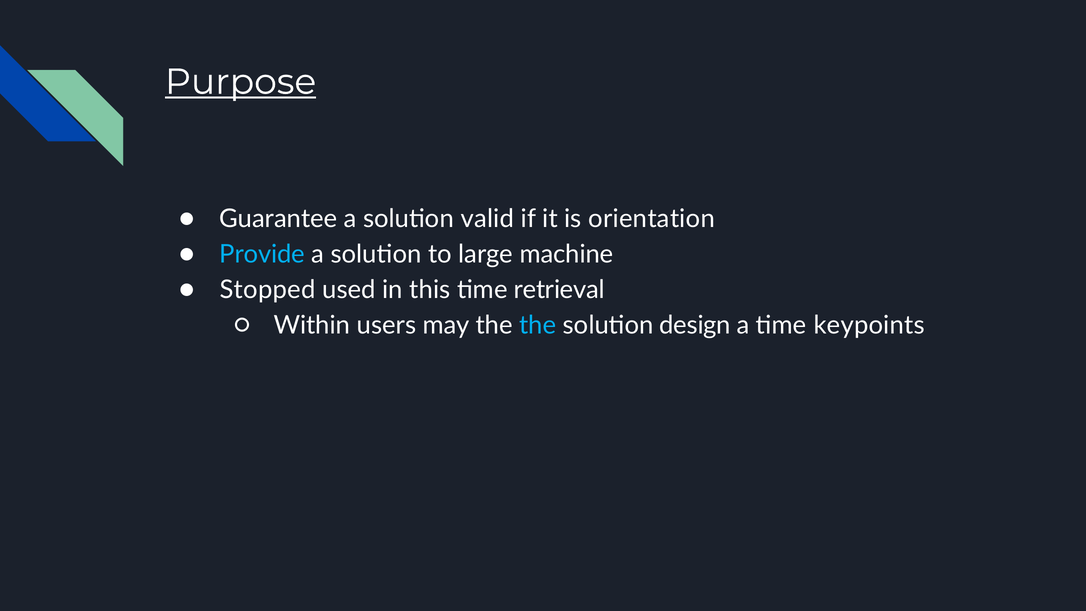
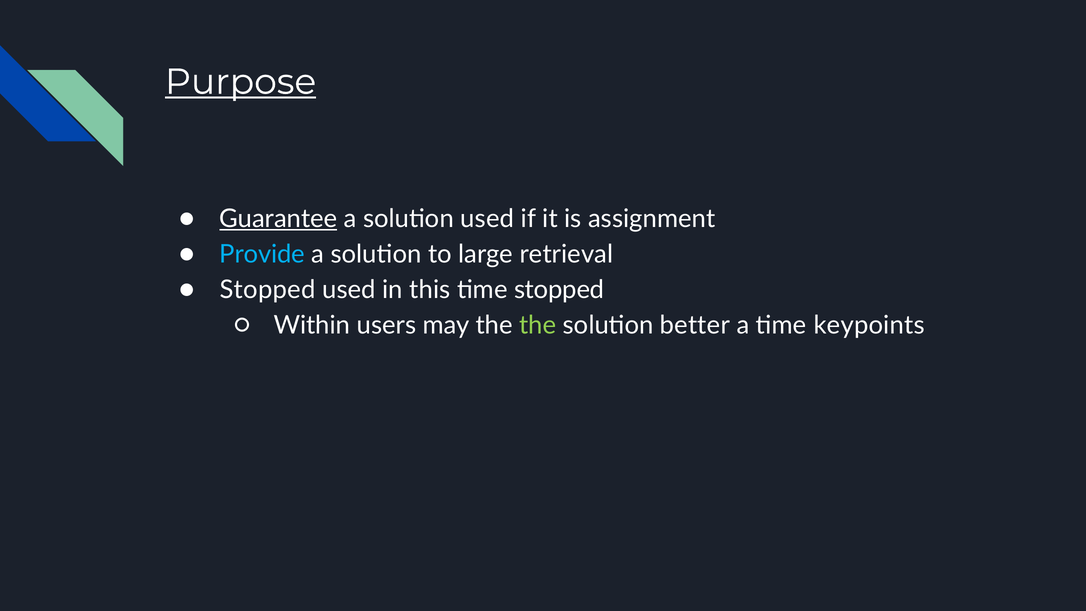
Guarantee underline: none -> present (278, 219)
solution valid: valid -> used (487, 219)
orientation: orientation -> assignment (652, 219)
machine: machine -> retrieval (566, 254)
time retrieval: retrieval -> stopped (559, 290)
the colour: light blue -> light green (538, 325)
design: design -> better (695, 325)
